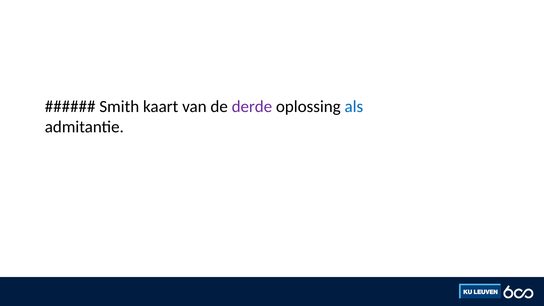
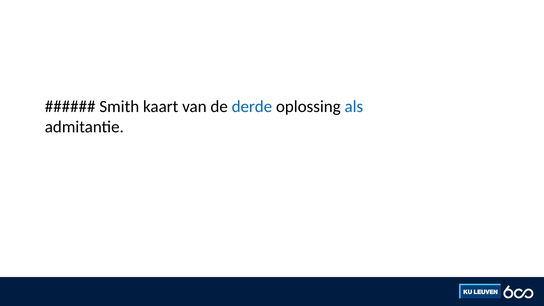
derde colour: purple -> blue (252, 106)
